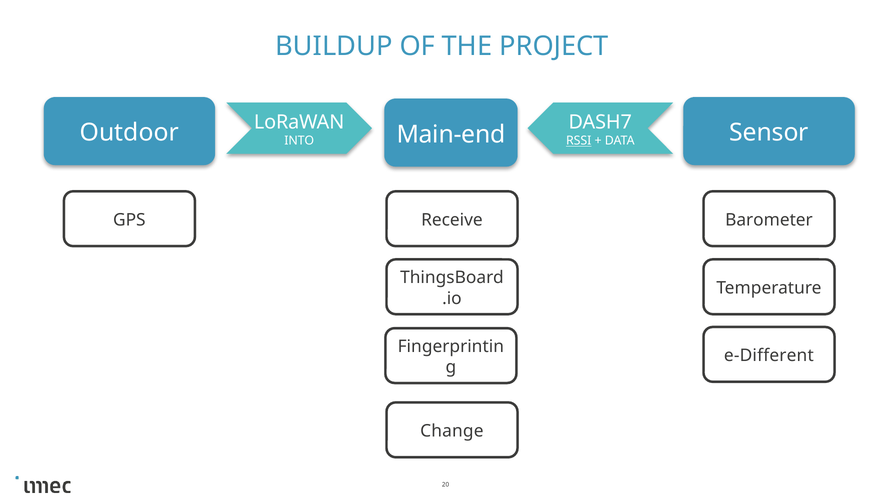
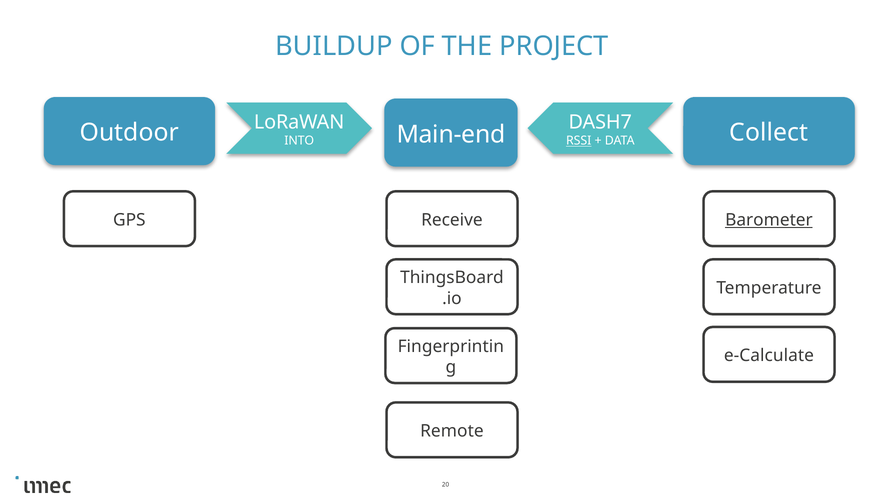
Sensor: Sensor -> Collect (769, 133)
Barometer underline: none -> present (769, 220)
e-Different: e-Different -> e-Calculate (769, 356)
Change: Change -> Remote (452, 431)
